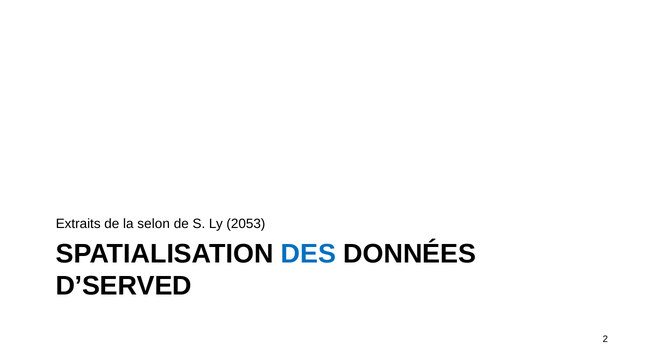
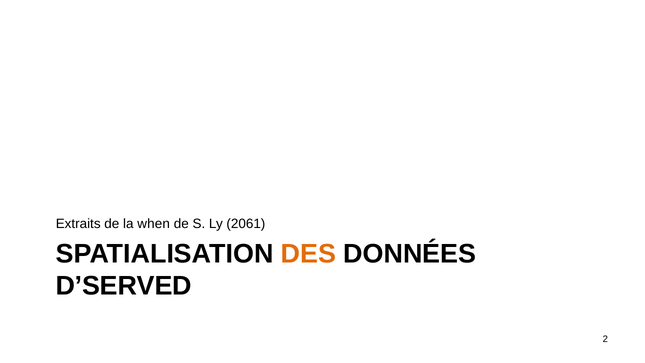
selon: selon -> when (154, 224)
2053: 2053 -> 2061 (246, 224)
DES colour: blue -> orange (308, 254)
